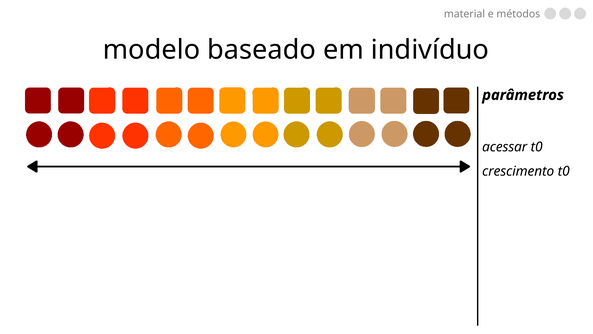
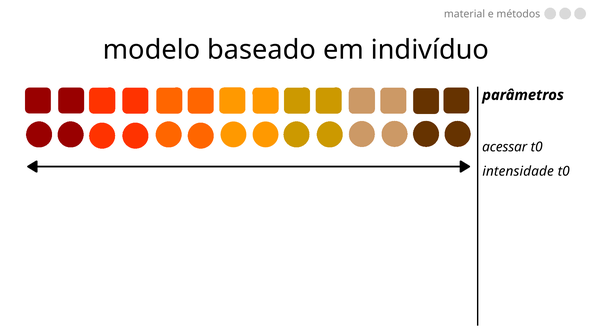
crescimento: crescimento -> intensidade (518, 171)
